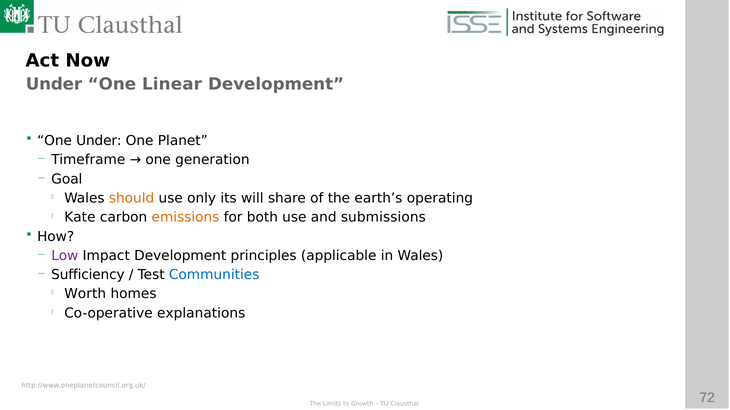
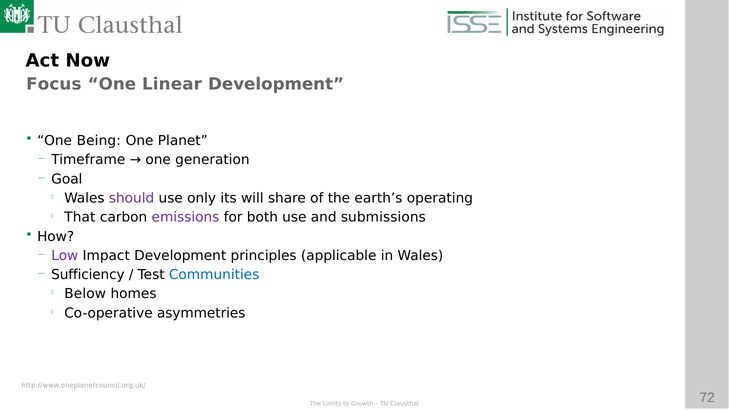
Under: Under -> Focus (54, 84)
One Under: Under -> Being (99, 141)
should colour: orange -> purple (132, 199)
Kate: Kate -> That (80, 218)
emissions colour: orange -> purple (185, 218)
Worth: Worth -> Below (85, 294)
explanations: explanations -> asymmetries (201, 314)
